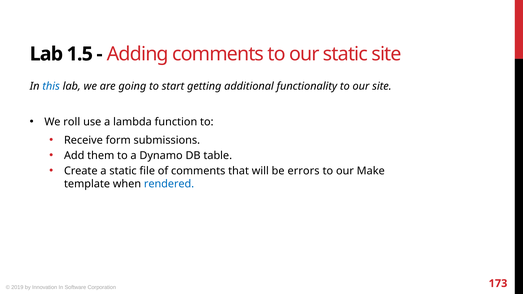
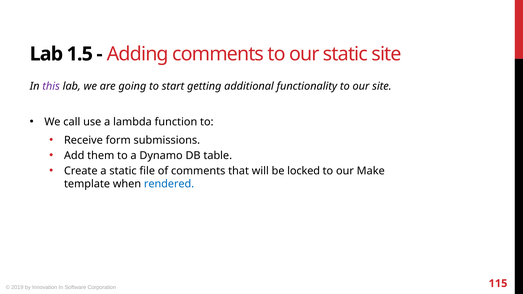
this colour: blue -> purple (51, 86)
roll: roll -> call (72, 122)
errors: errors -> locked (304, 171)
173: 173 -> 115 (498, 284)
